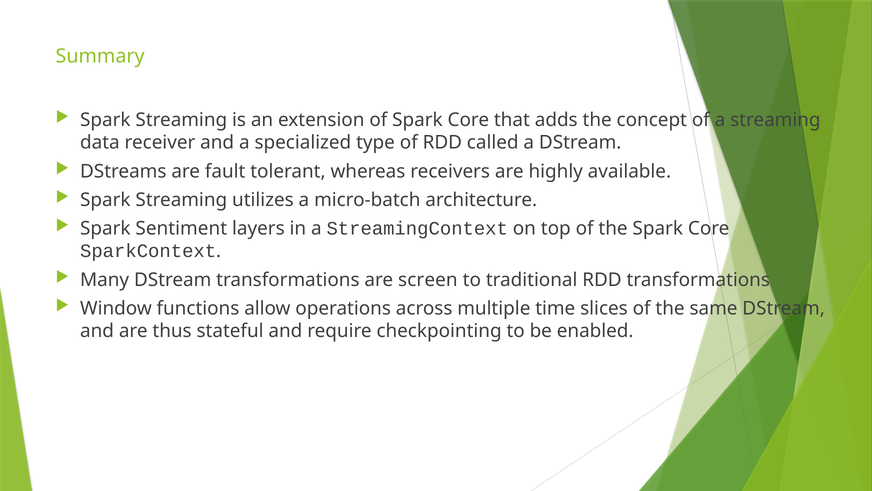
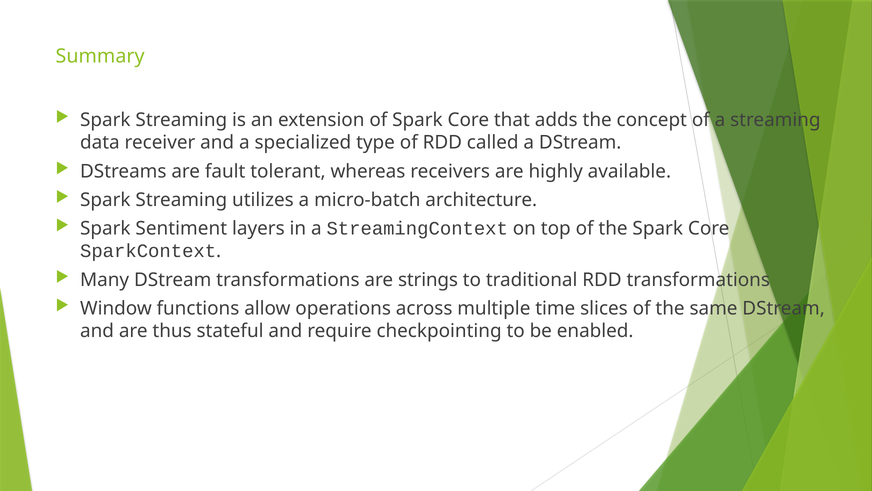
screen: screen -> strings (428, 279)
